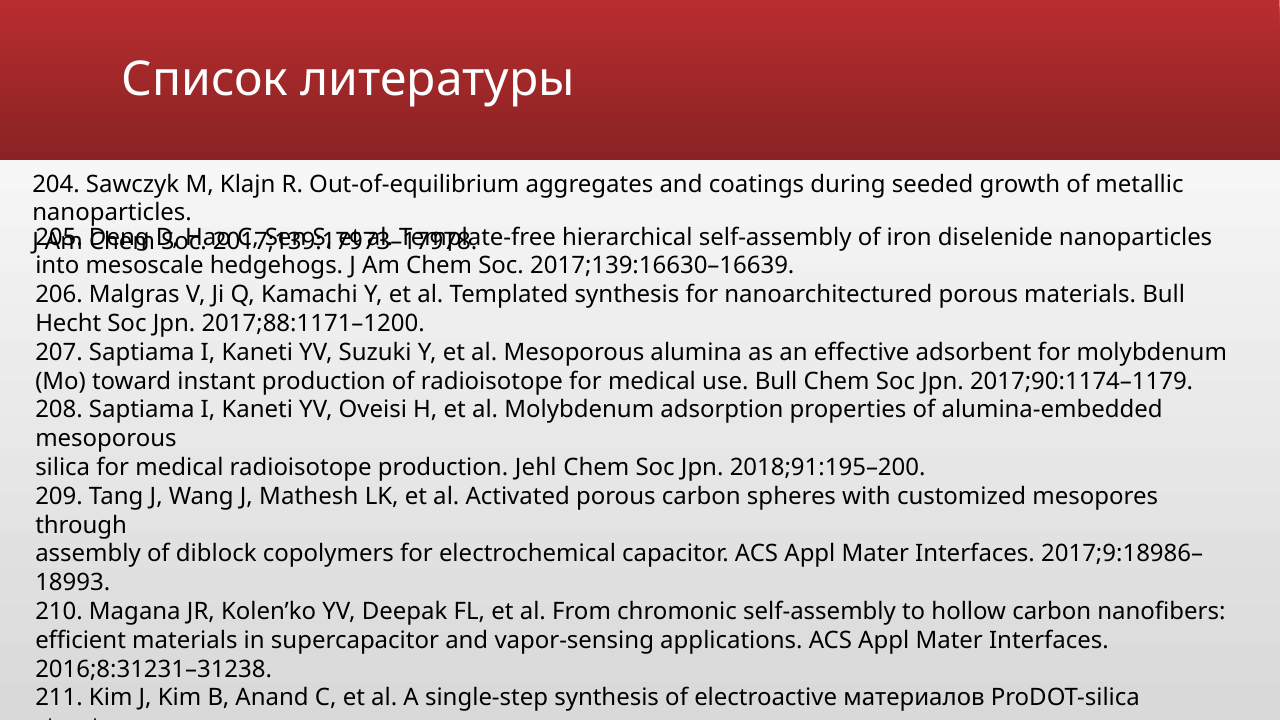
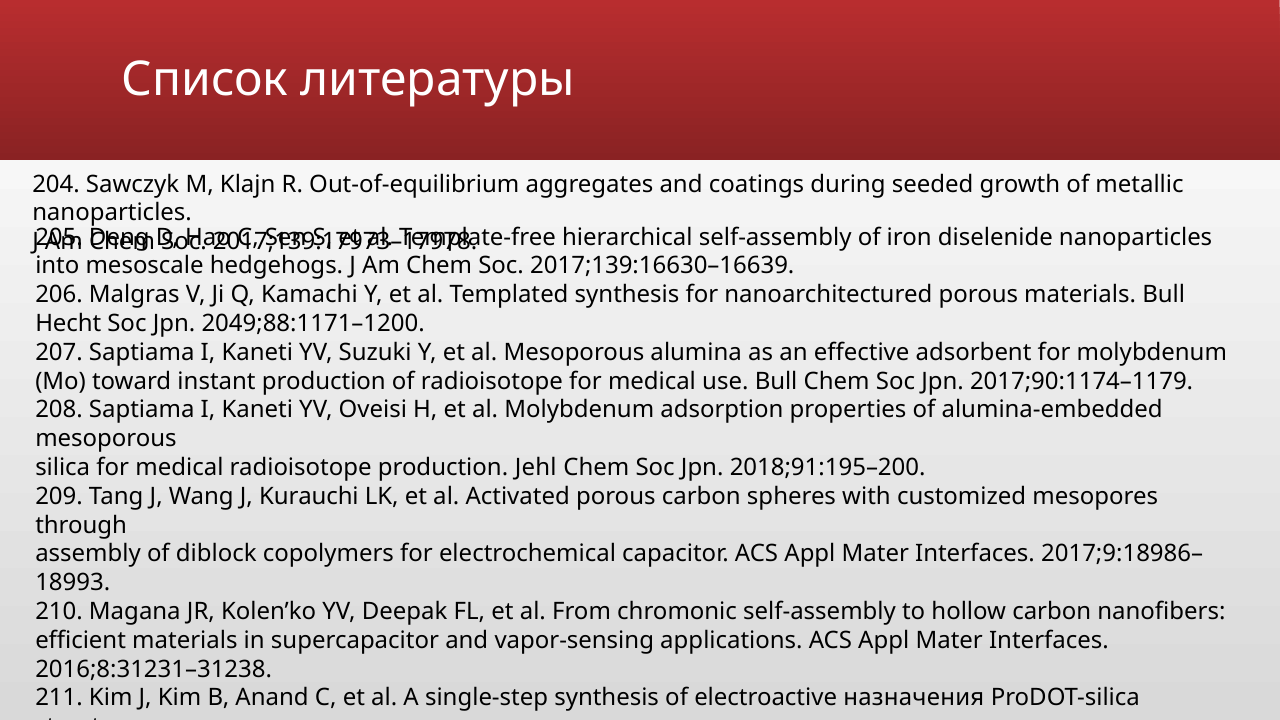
2017;88:1171–1200: 2017;88:1171–1200 -> 2049;88:1171–1200 (313, 324)
Mathesh: Mathesh -> Kurauchi (309, 496)
материалов: материалов -> назначения (914, 698)
